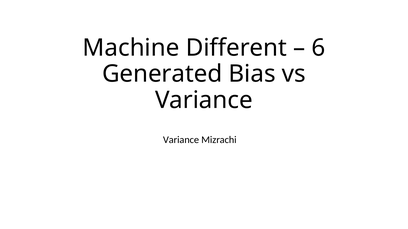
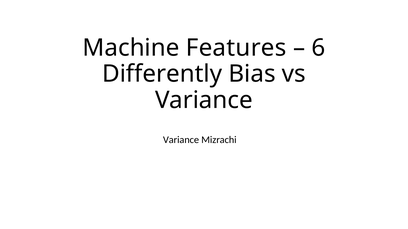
Different: Different -> Features (236, 48)
Generated: Generated -> Differently (162, 74)
